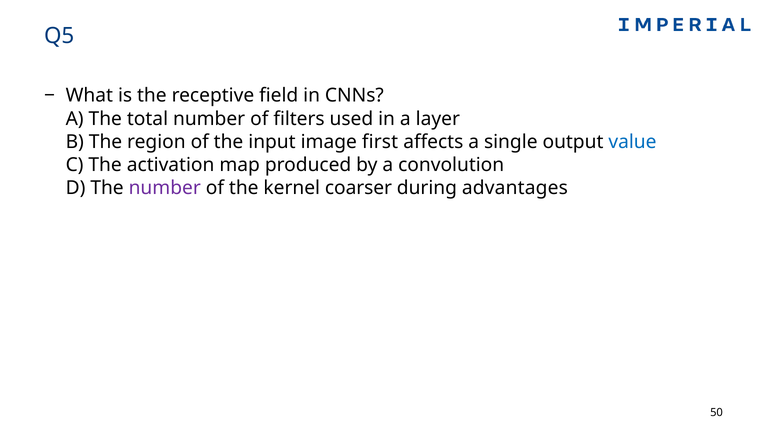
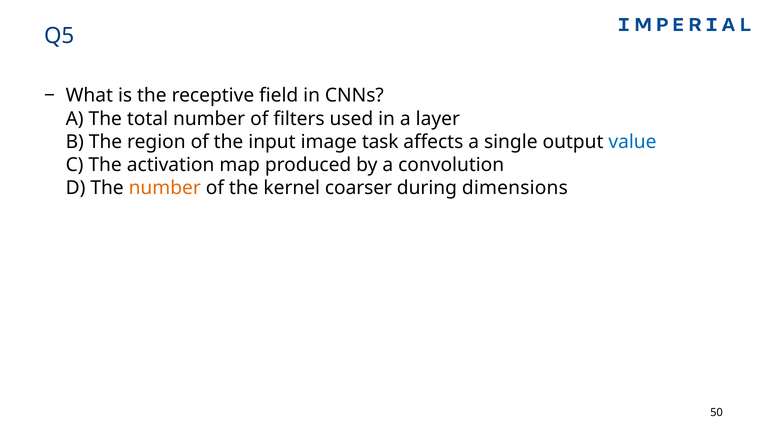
first: first -> task (380, 142)
number colour: purple -> orange (165, 188)
advantages: advantages -> dimensions (515, 188)
